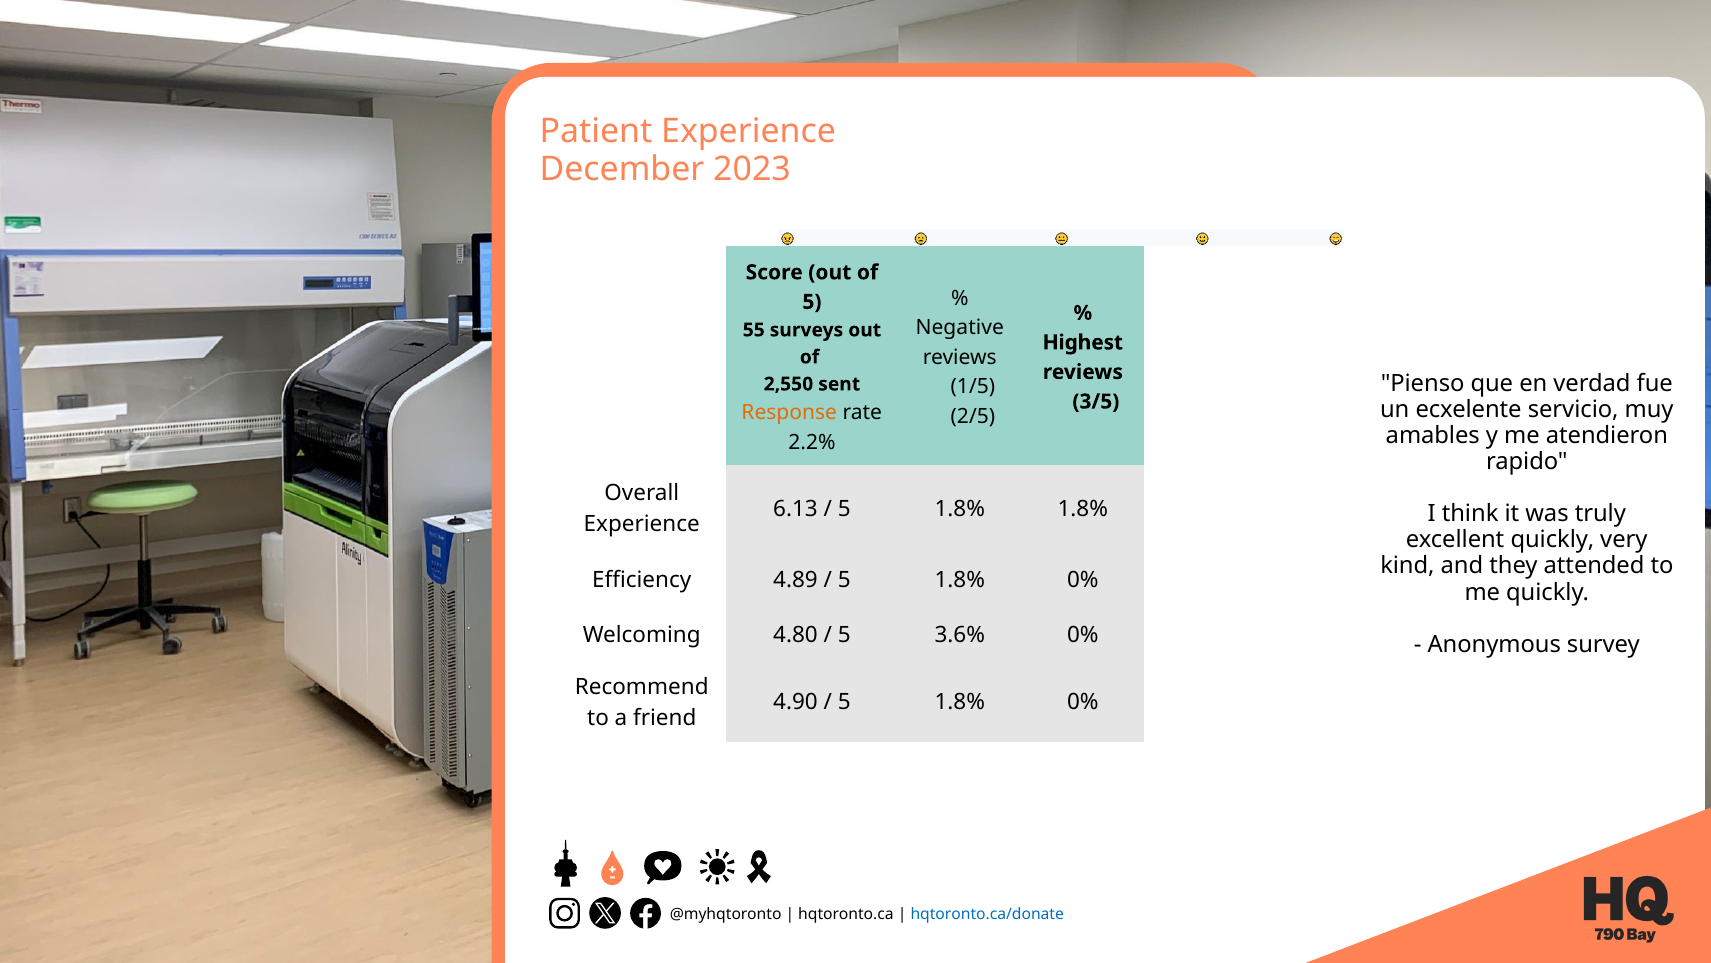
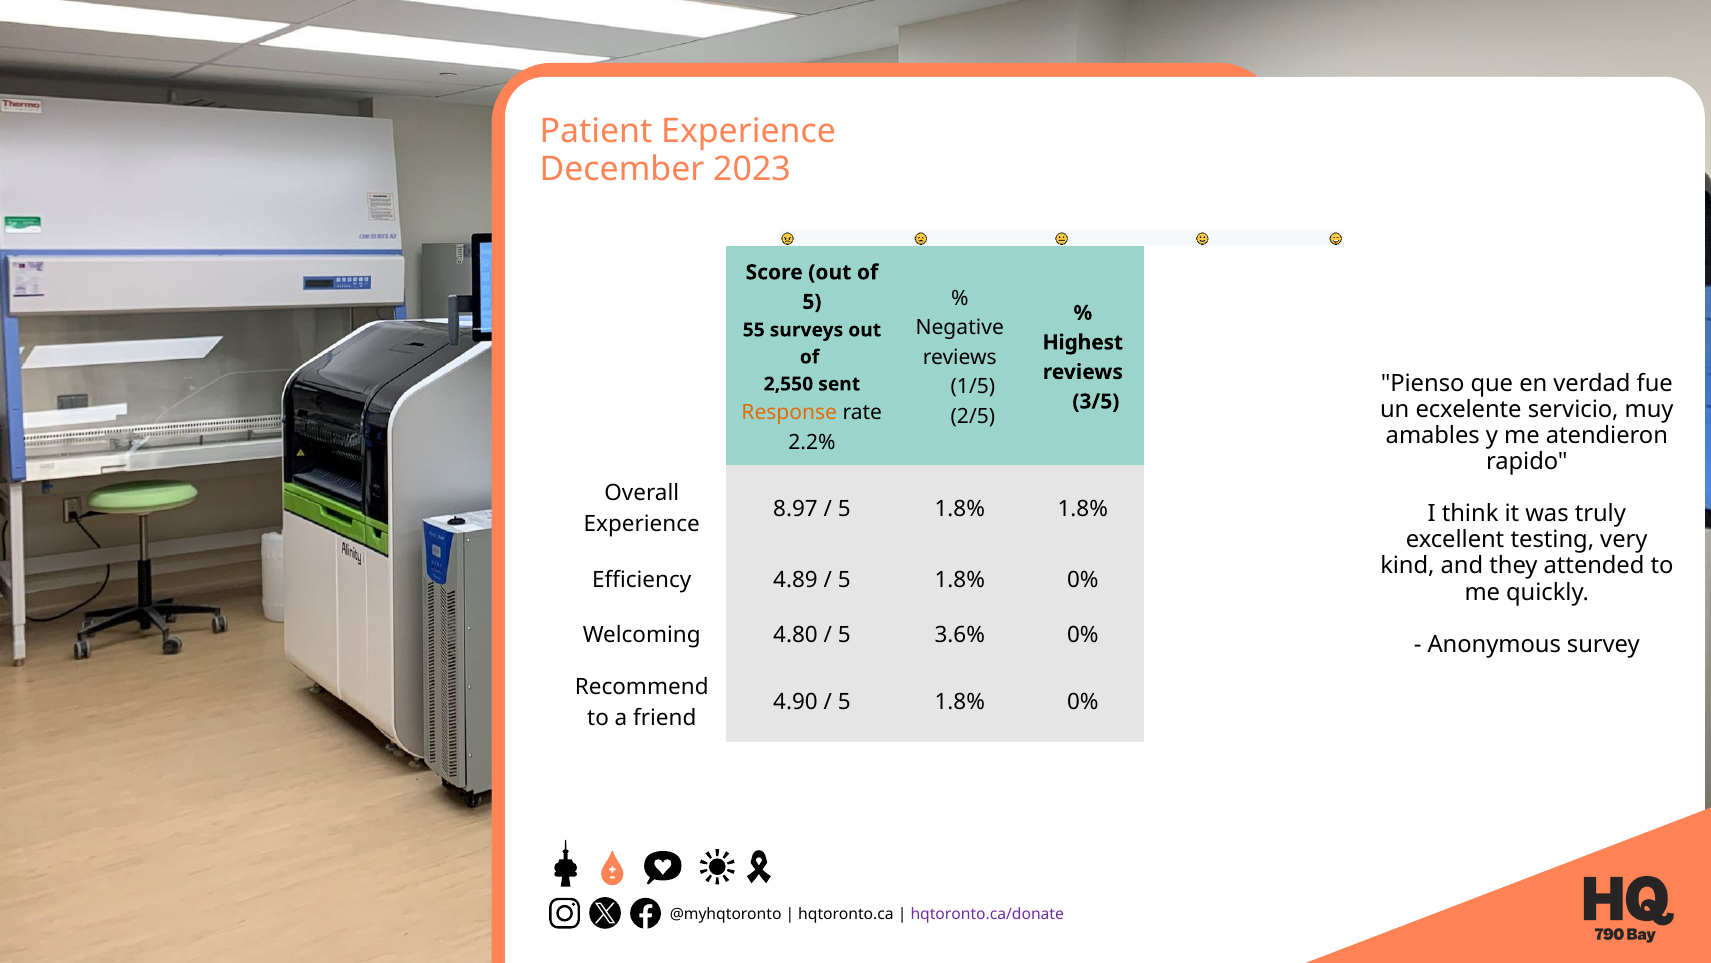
6.13: 6.13 -> 8.97 (795, 509)
excellent quickly: quickly -> testing (1552, 540)
hqtoronto.ca/donate colour: blue -> purple (987, 914)
